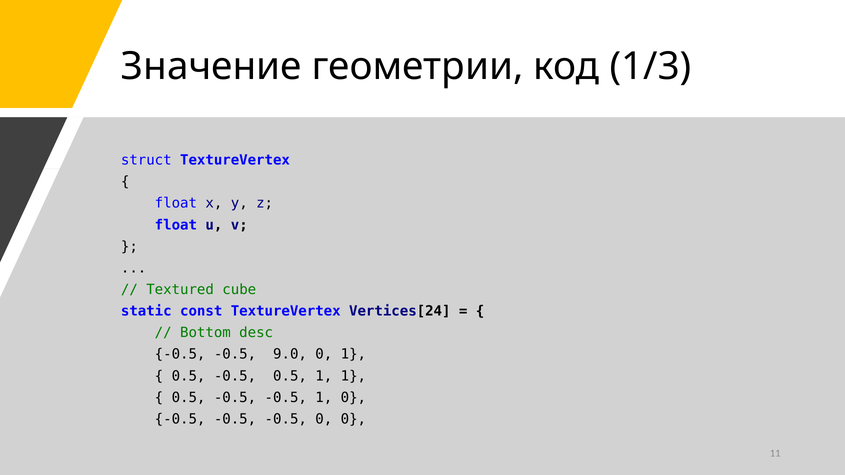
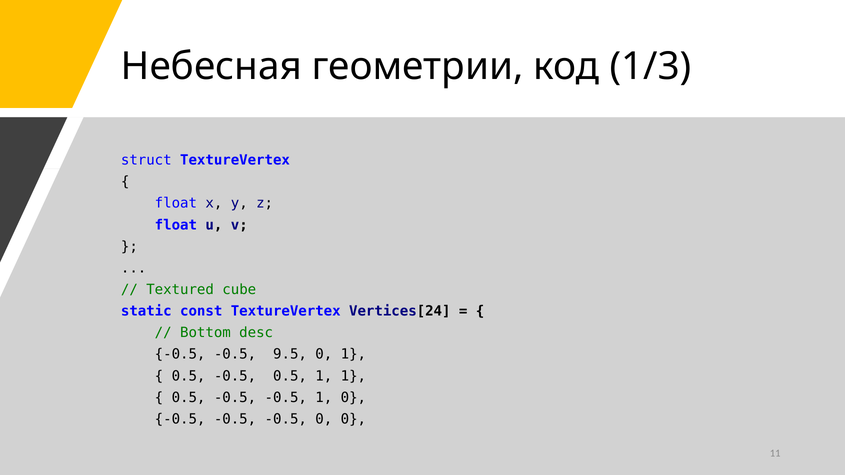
Значение: Значение -> Небесная (211, 66)
9.0: 9.0 -> 9.5 (290, 355)
